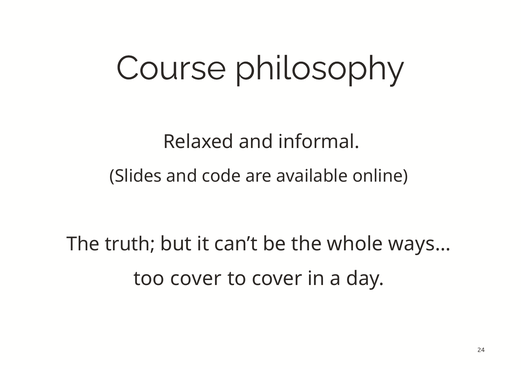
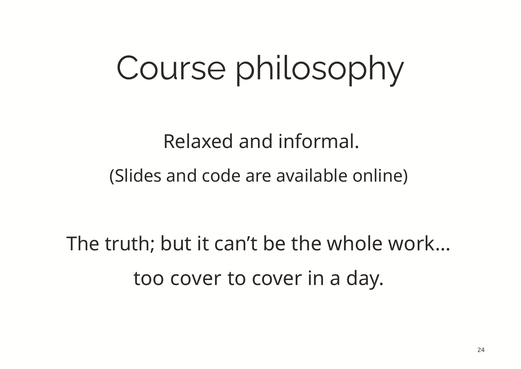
ways…: ways… -> work… (419, 244)
